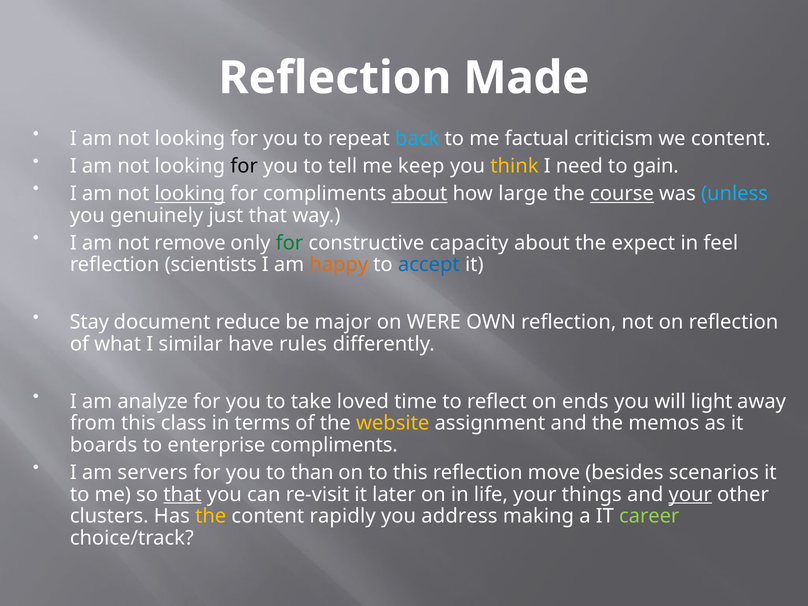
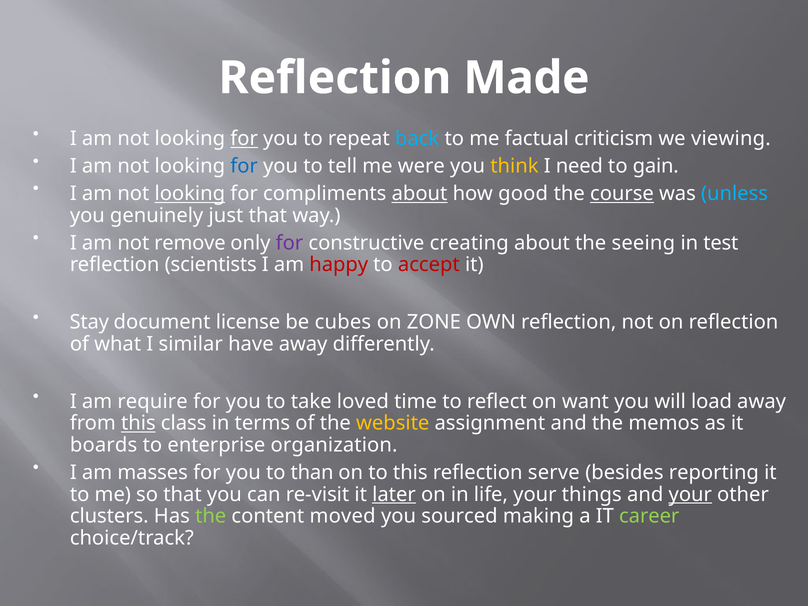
for underline: none -> present (244, 139)
we content: content -> viewing (731, 139)
for colour: black -> blue (244, 166)
keep: keep -> were (421, 166)
large: large -> good (523, 194)
for colour: green -> purple (289, 243)
capacity: capacity -> creating (469, 243)
expect: expect -> seeing (643, 243)
feel: feel -> test (721, 243)
happy colour: orange -> red (339, 265)
accept colour: blue -> red (429, 265)
reduce: reduce -> license (248, 322)
major: major -> cubes (343, 322)
WERE: WERE -> ZONE (434, 322)
have rules: rules -> away (303, 344)
analyze: analyze -> require (153, 401)
ends: ends -> want (585, 401)
light: light -> load (712, 401)
this underline: none -> present (138, 423)
enterprise compliments: compliments -> organization (334, 445)
servers: servers -> masses (153, 473)
move: move -> serve (554, 473)
scenarios: scenarios -> reporting (714, 473)
that underline: present -> none (182, 494)
later underline: none -> present (394, 494)
the colour: yellow -> light green (211, 516)
rapidly: rapidly -> moved (343, 516)
address: address -> sourced (459, 516)
